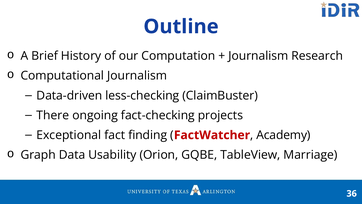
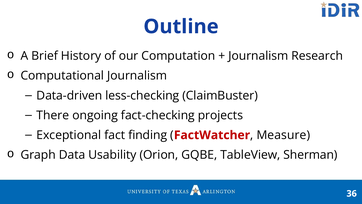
Academy: Academy -> Measure (283, 135)
Marriage: Marriage -> Sherman (310, 155)
